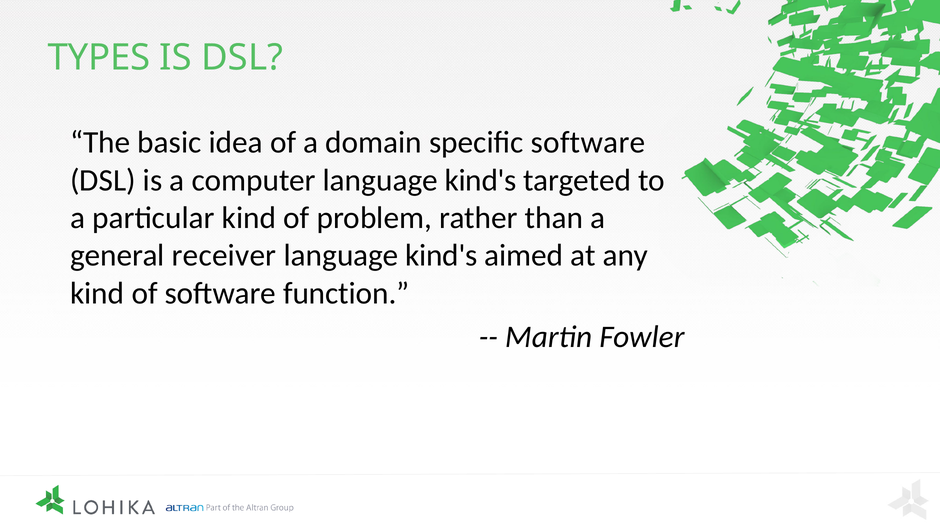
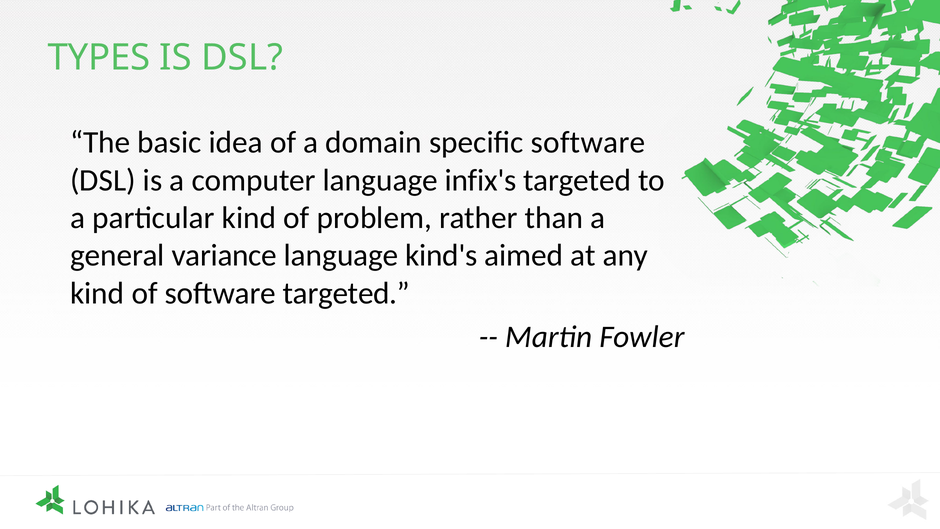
computer language kind's: kind's -> infix's (481, 180)
receiver: receiver -> variance (224, 255)
software function: function -> targeted (346, 293)
